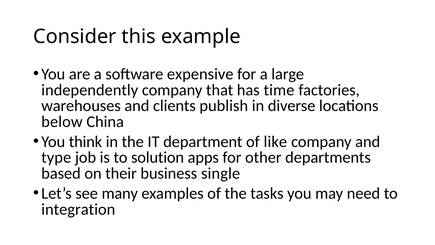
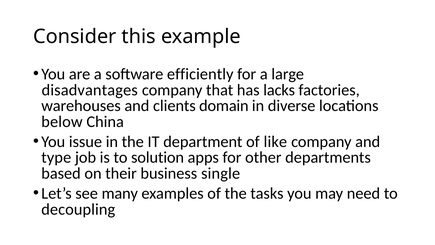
expensive: expensive -> efficiently (200, 74)
independently: independently -> disadvantages (90, 90)
time: time -> lacks (279, 90)
publish: publish -> domain (224, 106)
think: think -> issue (85, 142)
integration: integration -> decoupling (78, 209)
